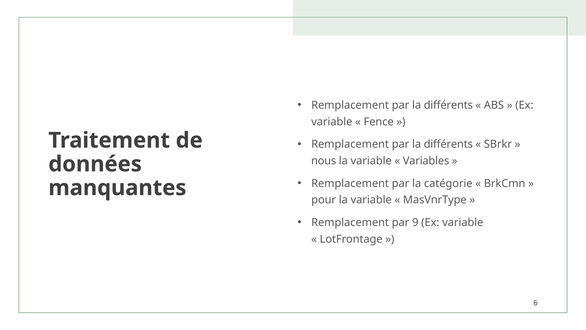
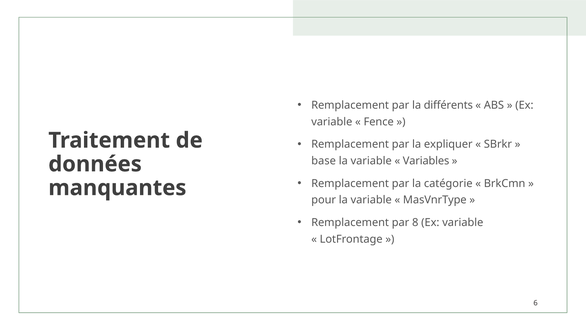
différents: différents -> expliquer (448, 144)
nous: nous -> base (324, 161)
9: 9 -> 8 (415, 222)
